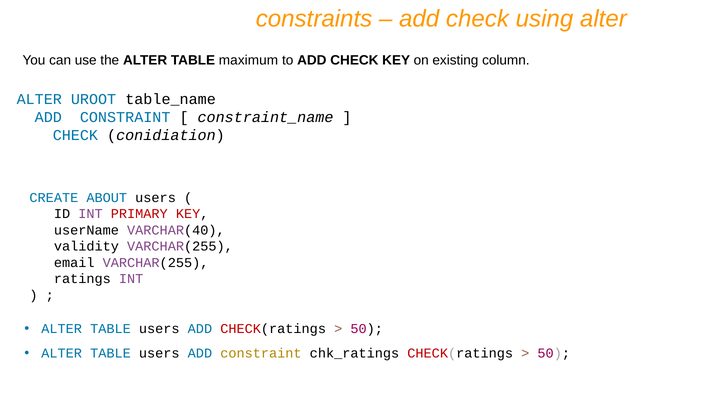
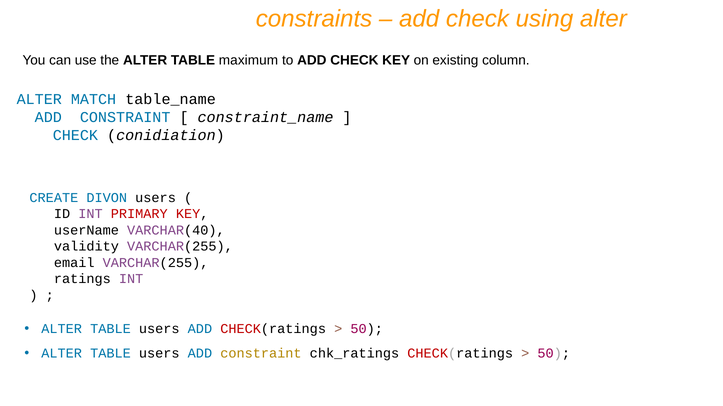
UROOT: UROOT -> MATCH (94, 99)
ABOUT: ABOUT -> DIVON (107, 198)
